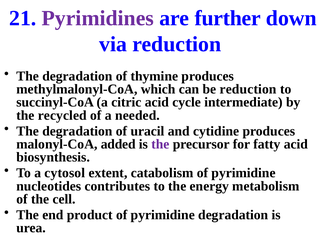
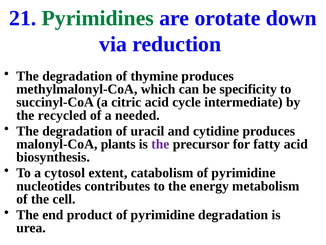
Pyrimidines colour: purple -> green (98, 18)
further: further -> orotate (228, 18)
be reduction: reduction -> specificity (248, 89)
added: added -> plants (118, 144)
